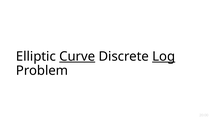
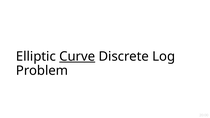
Log underline: present -> none (164, 56)
